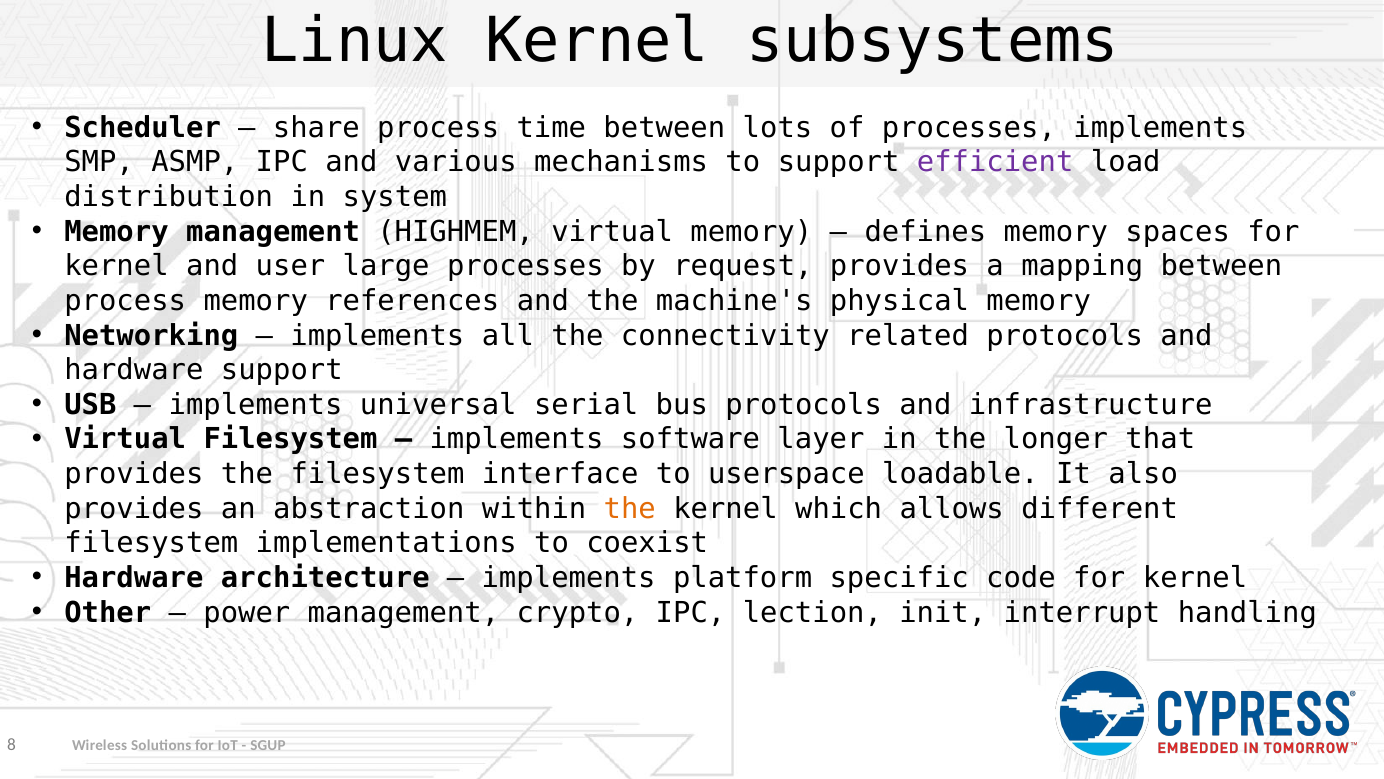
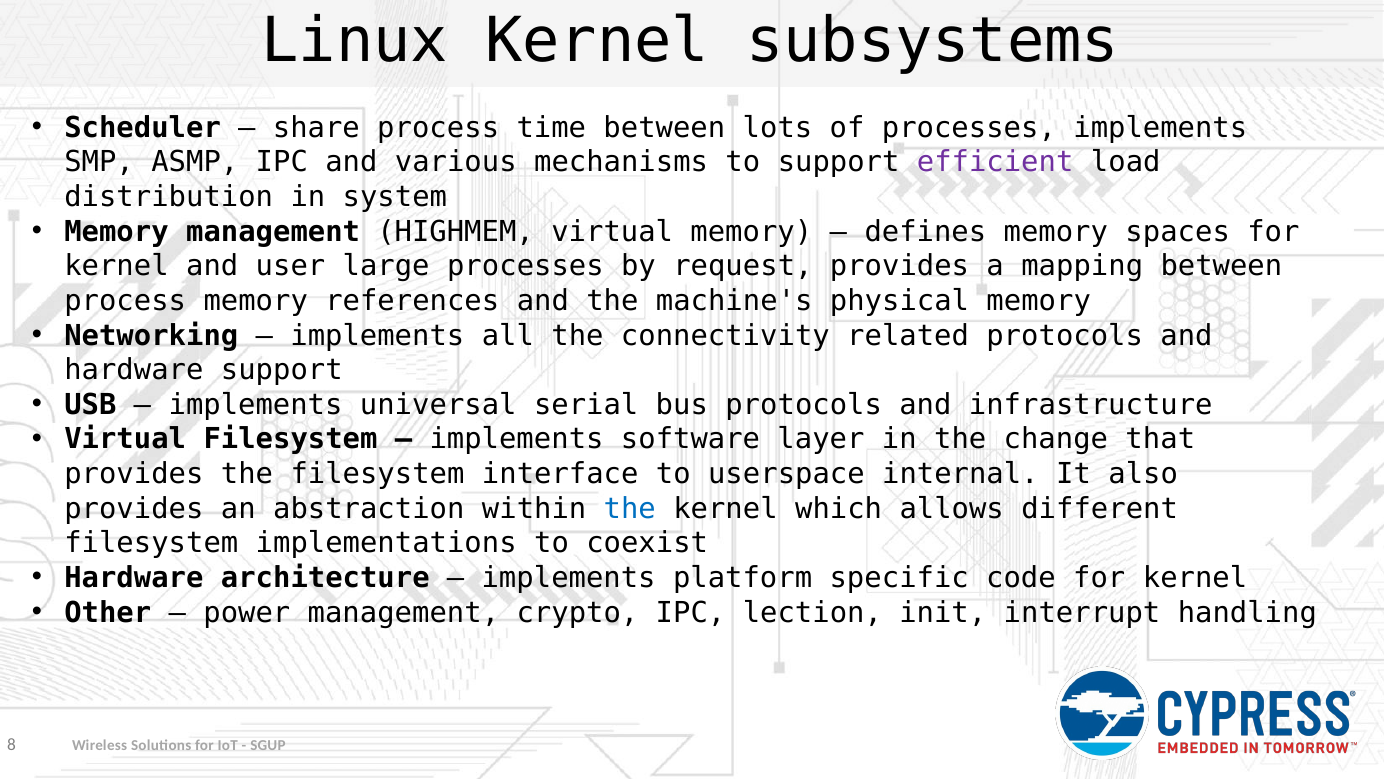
longer: longer -> change (1056, 439)
loadable: loadable -> internal (960, 474)
the colour: orange -> blue (630, 508)
